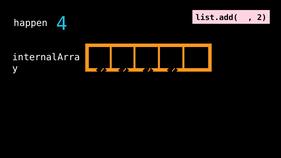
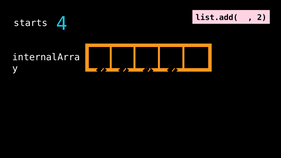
happen: happen -> starts (31, 23)
